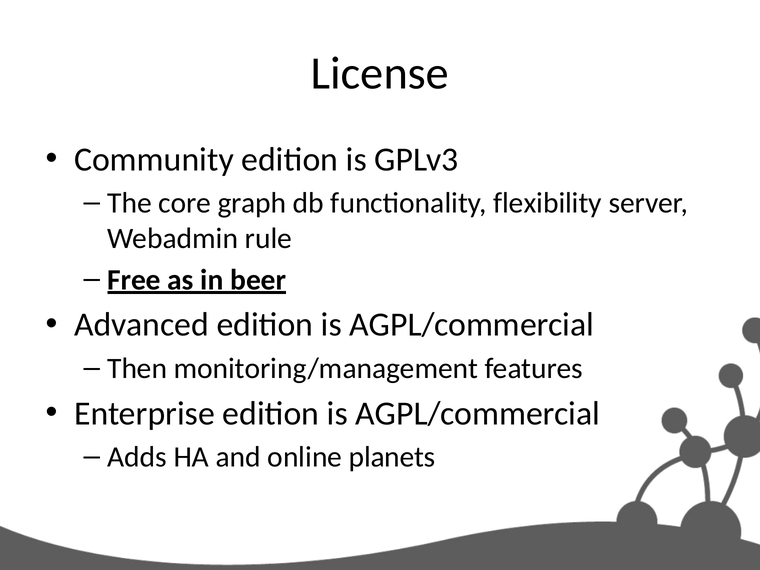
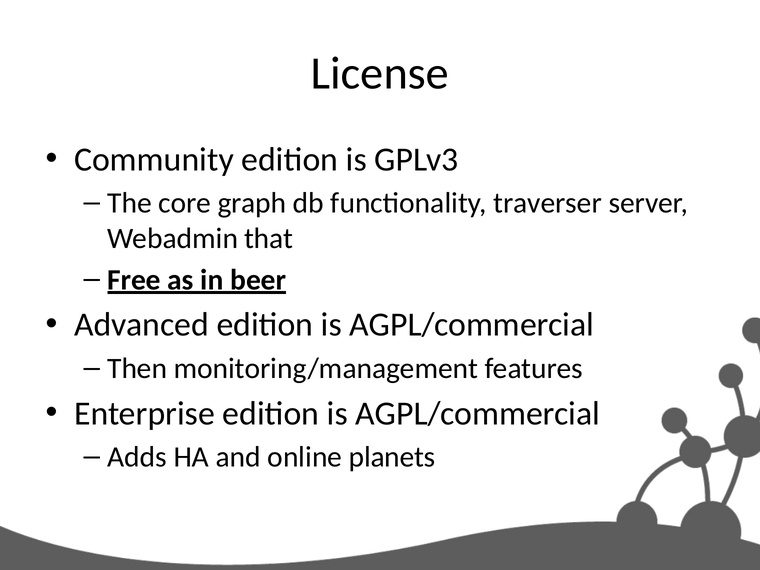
flexibility: flexibility -> traverser (548, 203)
rule: rule -> that (269, 238)
